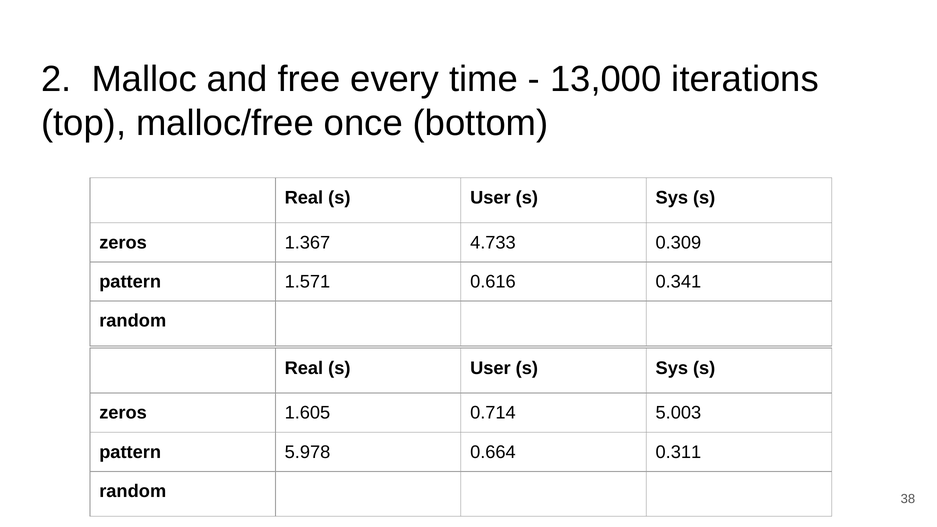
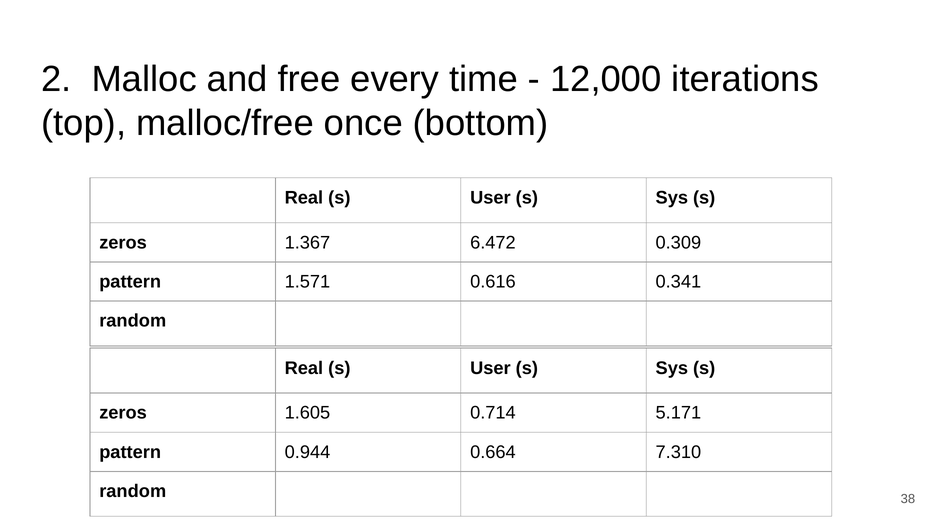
13,000: 13,000 -> 12,000 (606, 79)
4.733: 4.733 -> 6.472 (493, 243)
5.003: 5.003 -> 5.171 (678, 413)
5.978: 5.978 -> 0.944 (307, 452)
0.311: 0.311 -> 7.310 (678, 452)
